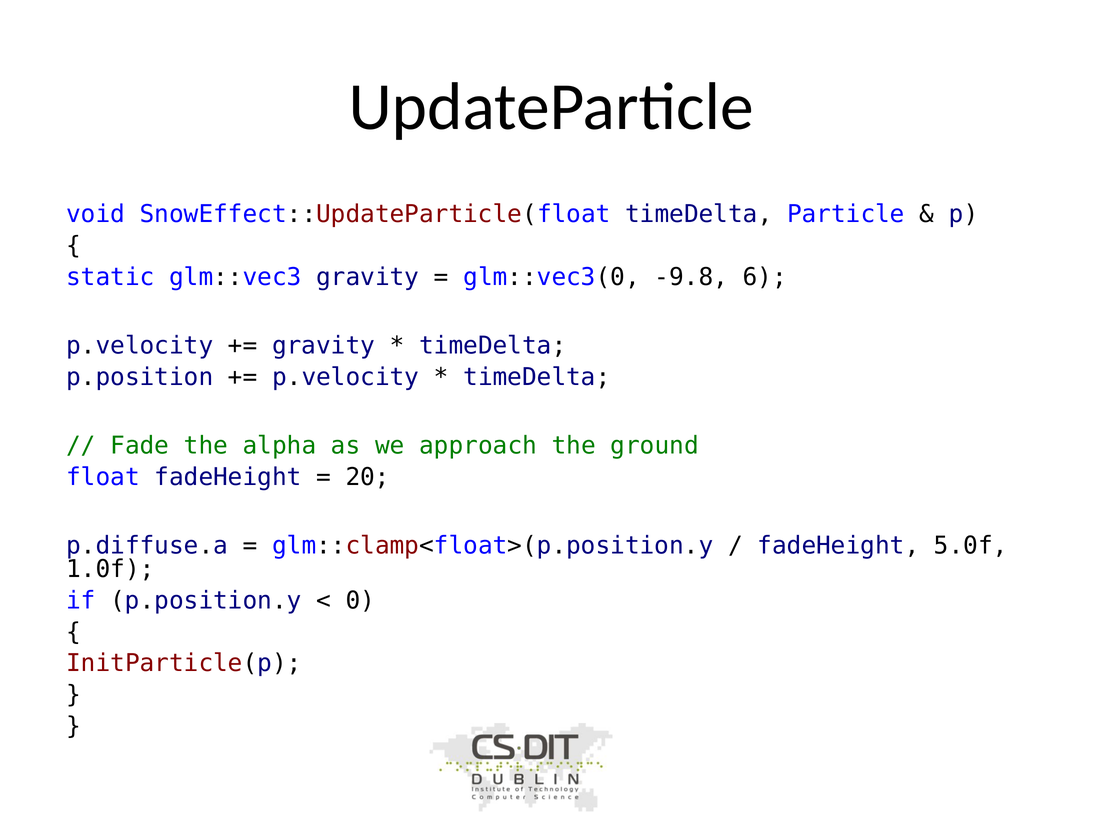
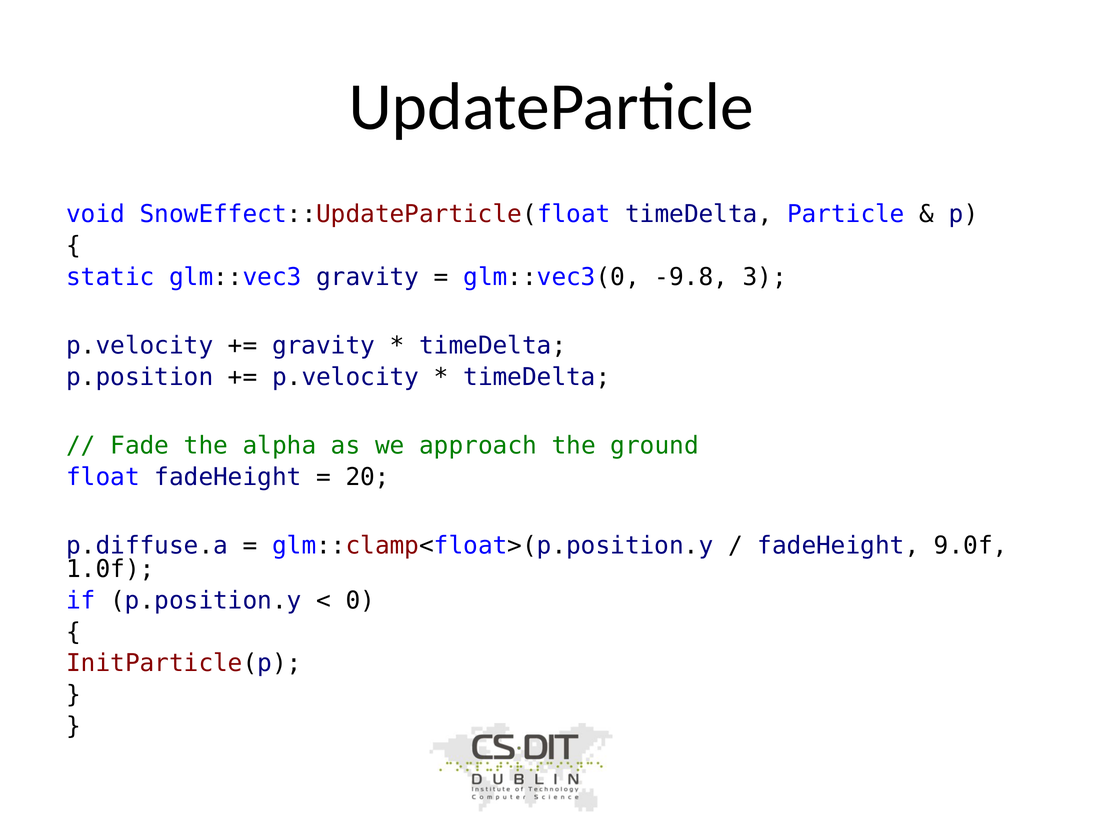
6: 6 -> 3 (765, 277)
5.0f: 5.0f -> 9.0f (971, 545)
